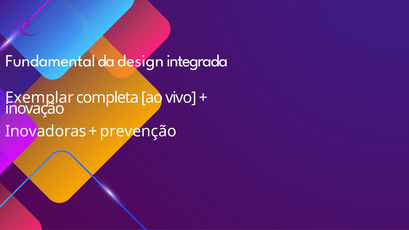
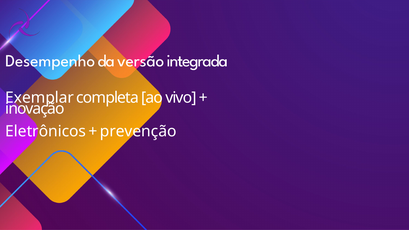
Fundamental: Fundamental -> Desempenho (50, 61)
design: design -> versão (141, 61)
Inovadoras: Inovadoras -> Eletrônicos (46, 131)
